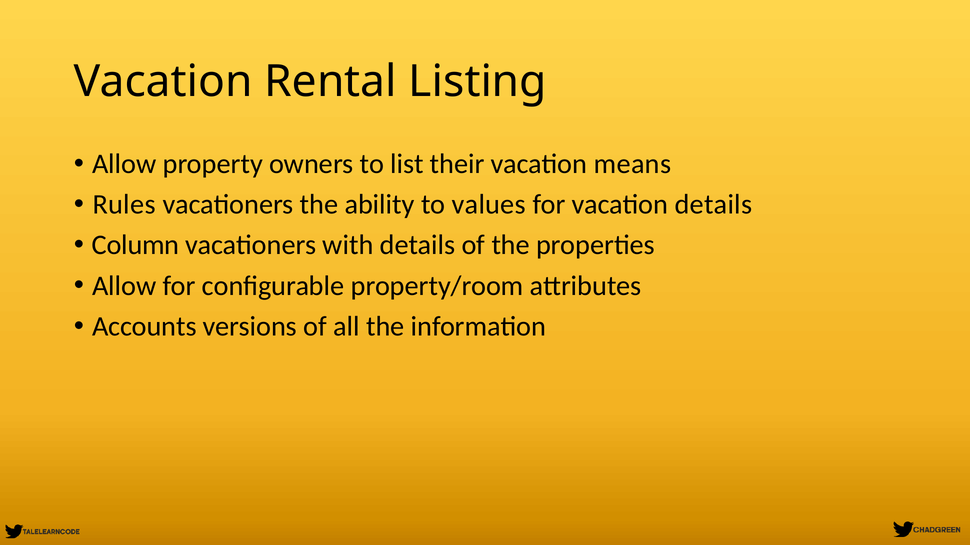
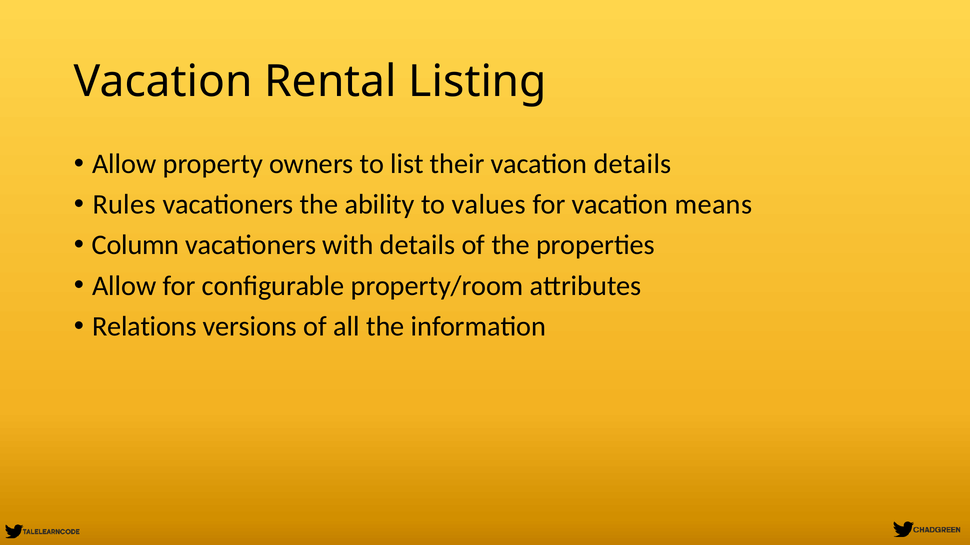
vacation means: means -> details (633, 164)
vacation details: details -> means (713, 205)
Accounts: Accounts -> Relations (144, 327)
